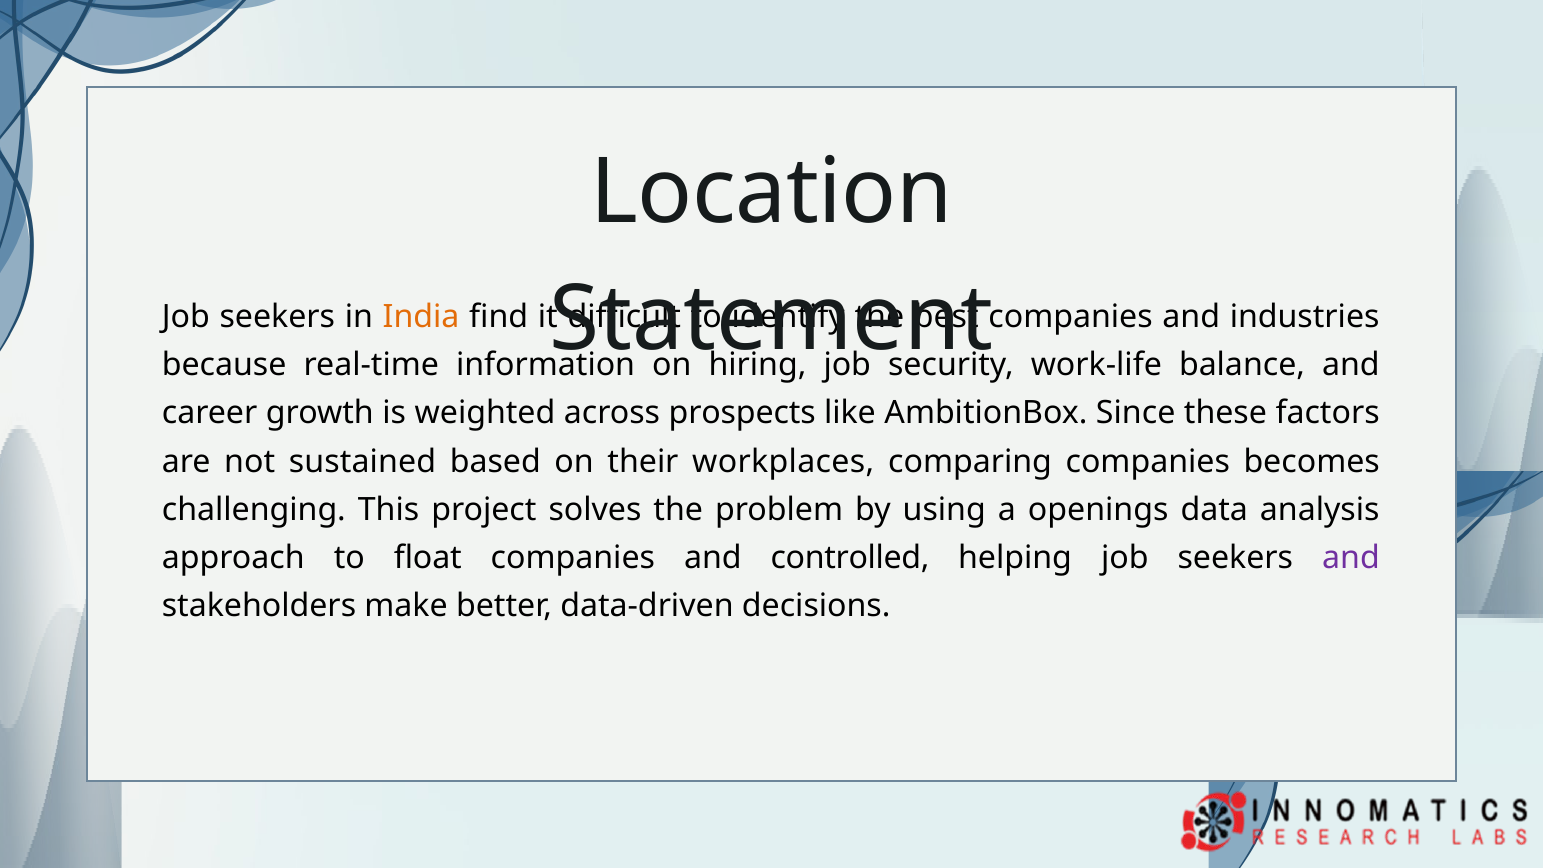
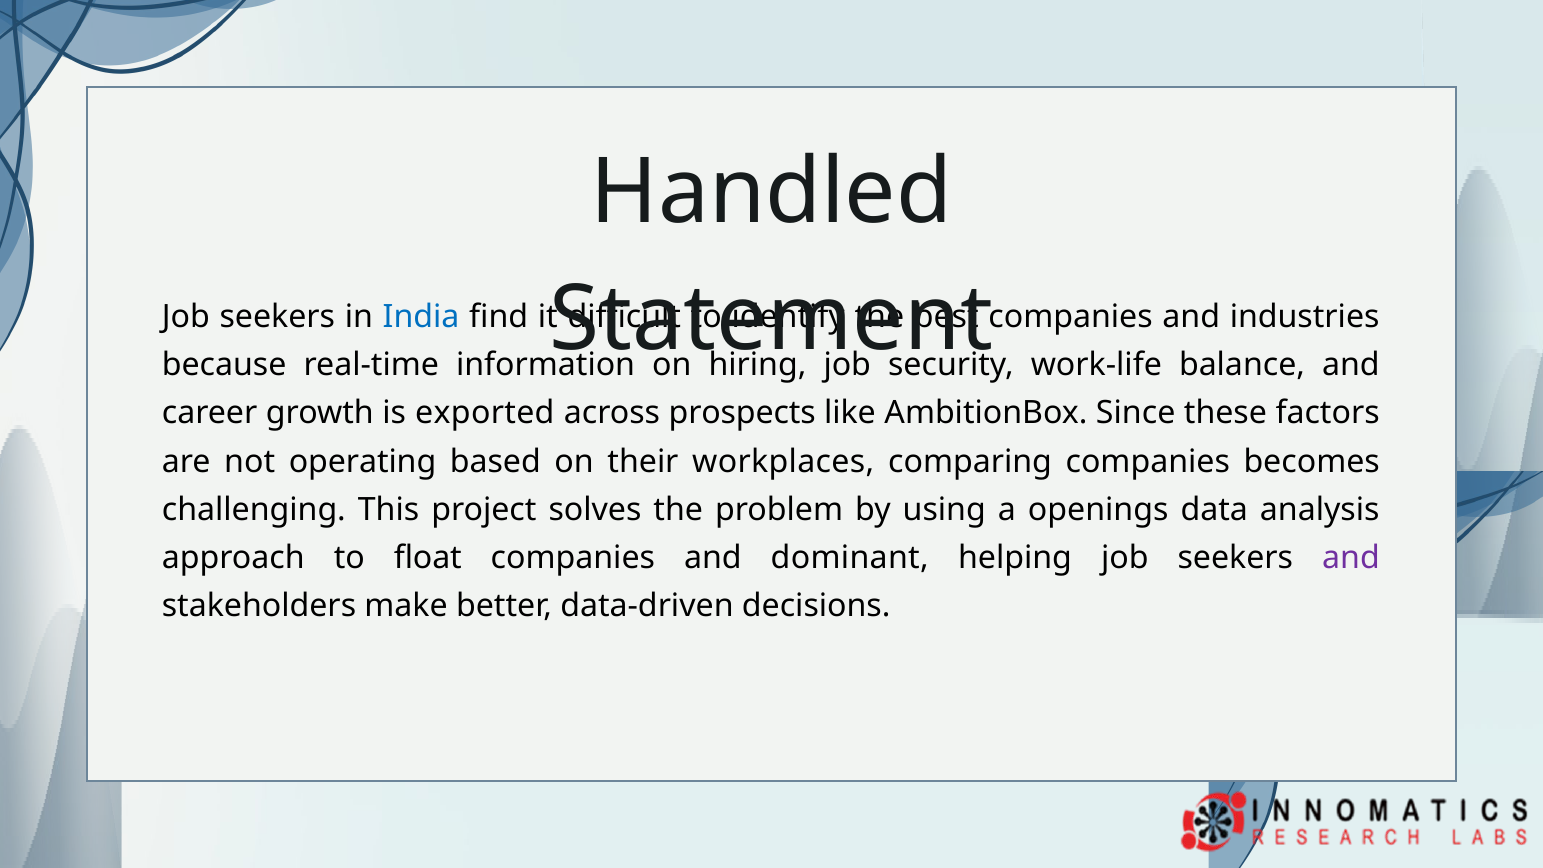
Location: Location -> Handled (771, 192)
India colour: orange -> blue (421, 317)
weighted: weighted -> exported (485, 413)
sustained: sustained -> operating (363, 461)
controlled: controlled -> dominant (850, 558)
